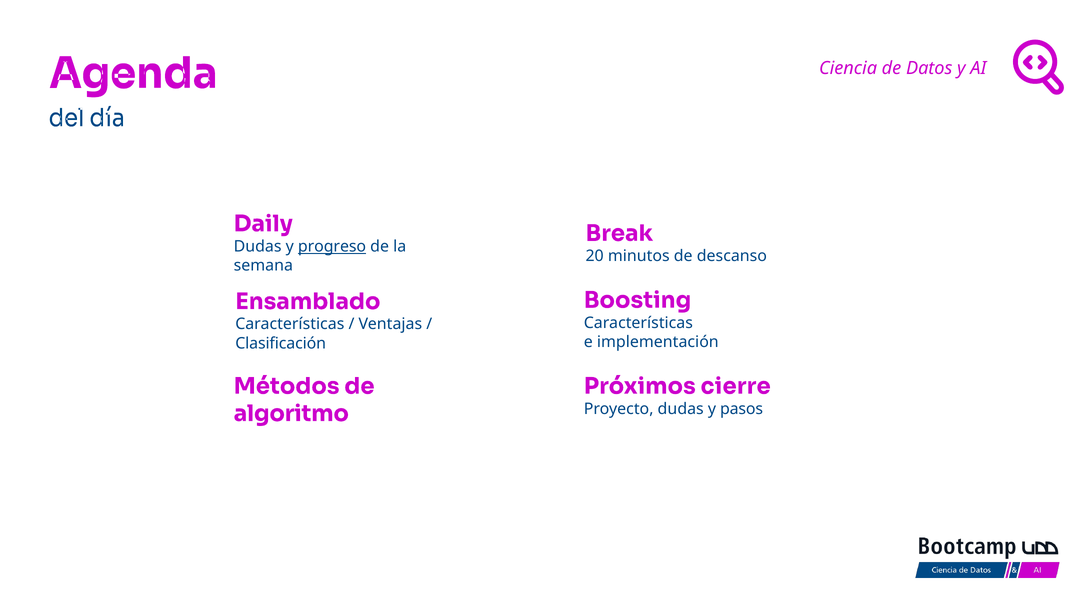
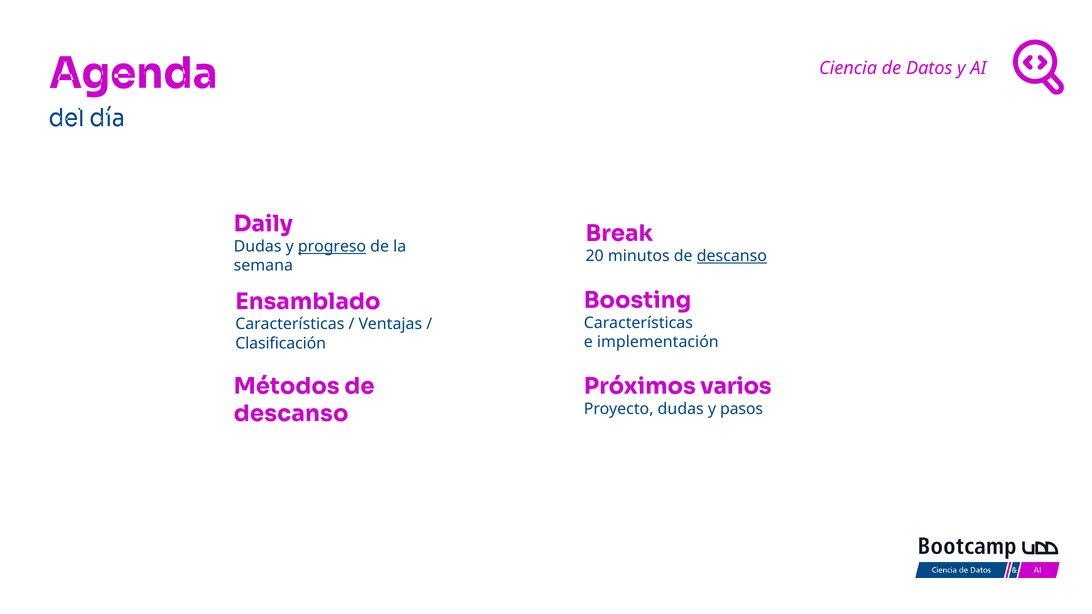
descanso underline: none -> present (732, 256)
cierre: cierre -> varios (736, 386)
algoritmo: algoritmo -> descanso (291, 414)
